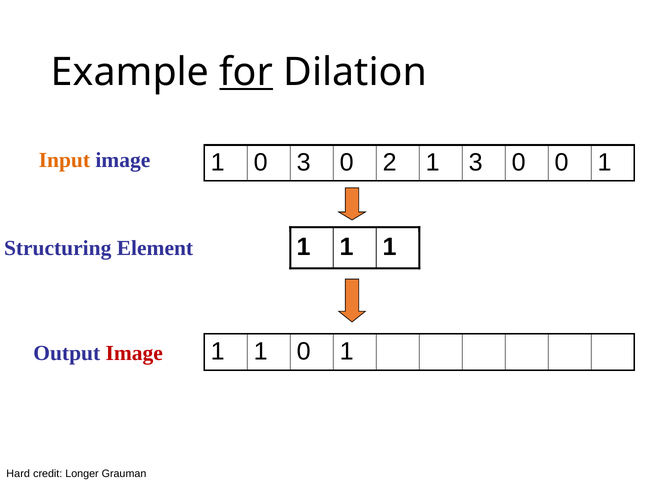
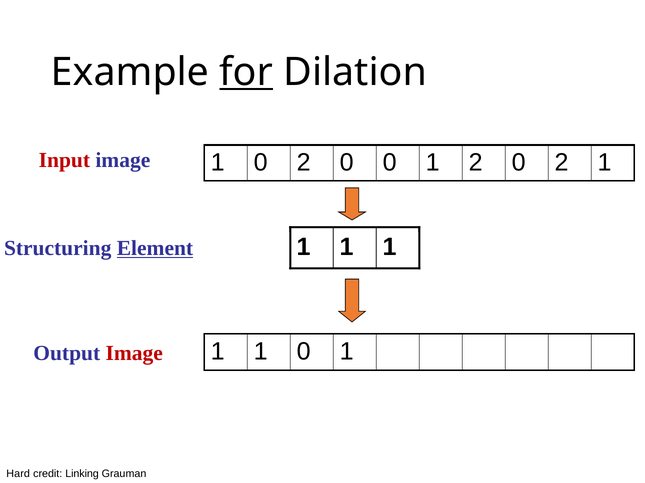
Input colour: orange -> red (64, 160)
1 0 3: 3 -> 2 (304, 163)
0 2: 2 -> 0 (390, 163)
1 3: 3 -> 2 (476, 163)
0: 0 -> 2 (562, 163)
Element underline: none -> present (155, 249)
Longer: Longer -> Linking (82, 475)
